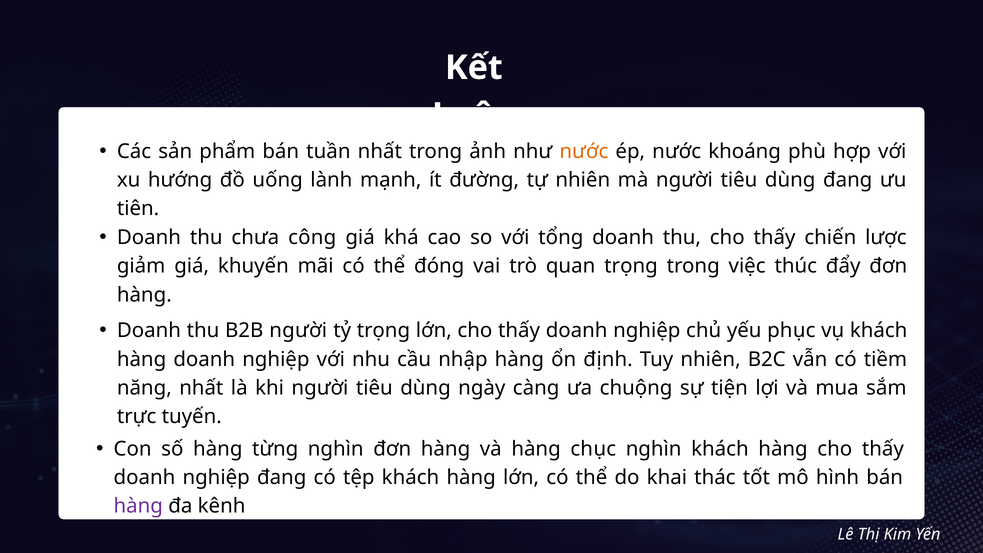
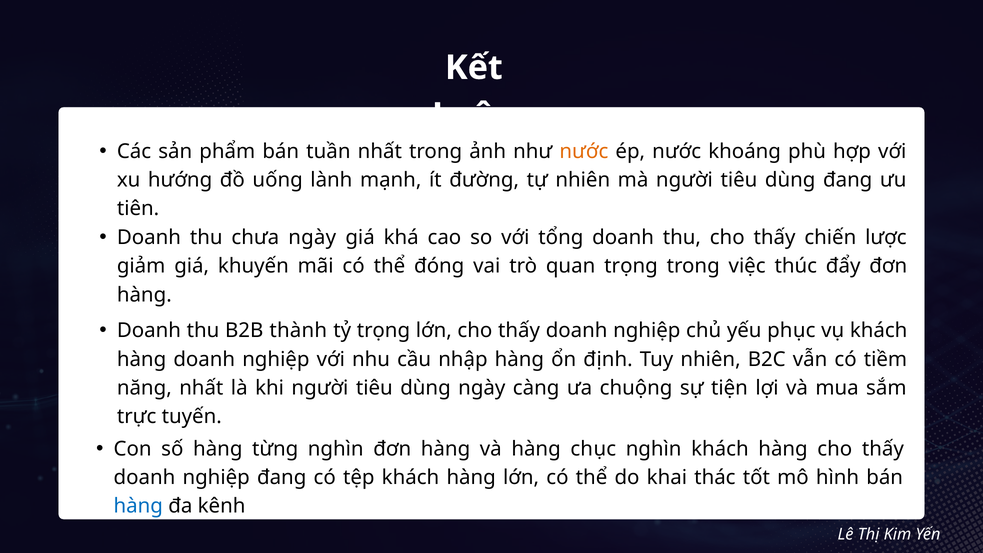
chưa công: công -> ngày (312, 237)
B2B người: người -> thành (298, 331)
hàng colour: purple -> blue (138, 506)
